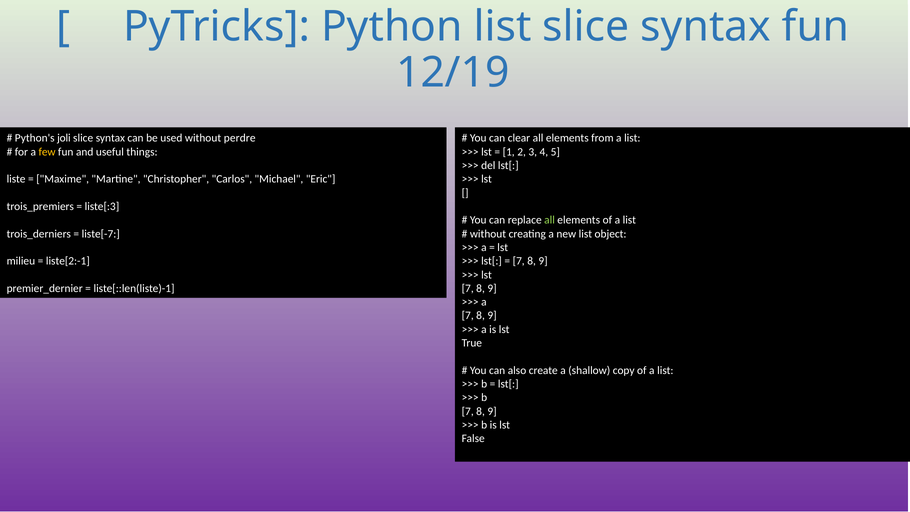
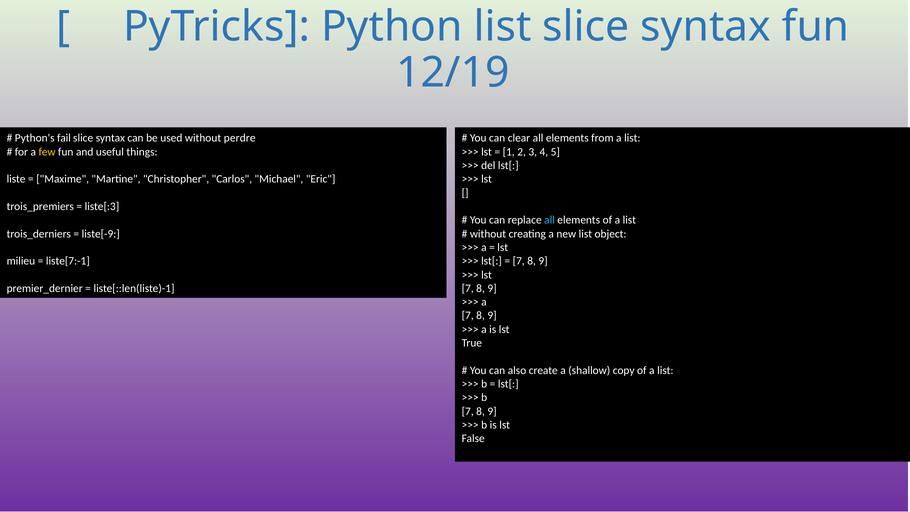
joli: joli -> fail (64, 138)
all colour: light green -> light blue (550, 220)
liste[-7: liste[-7 -> liste[-9 (101, 234)
liste[2:-1: liste[2:-1 -> liste[7:-1 (68, 261)
